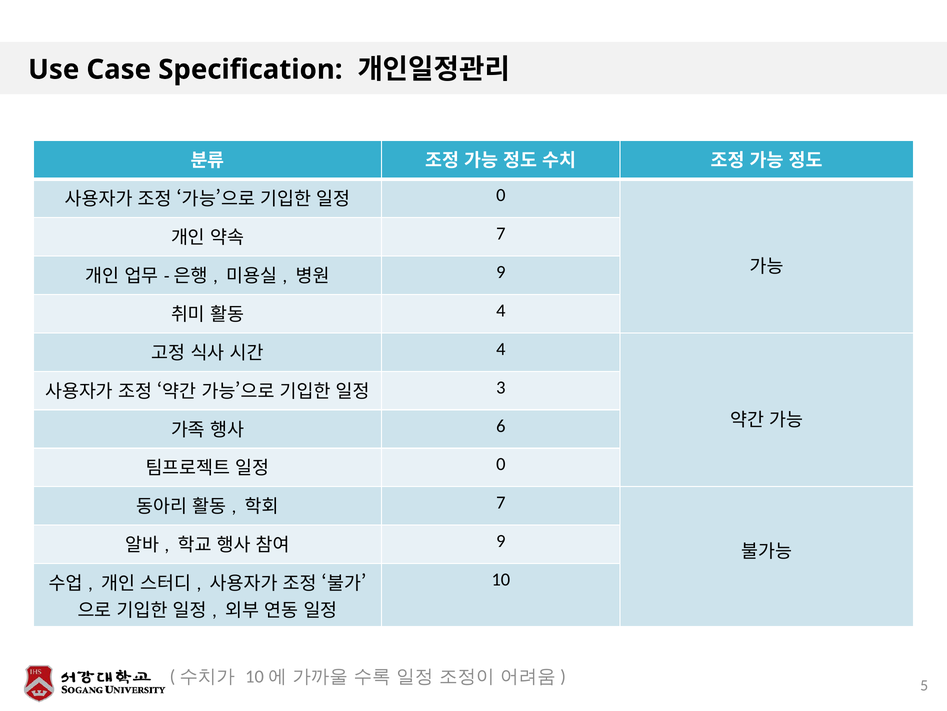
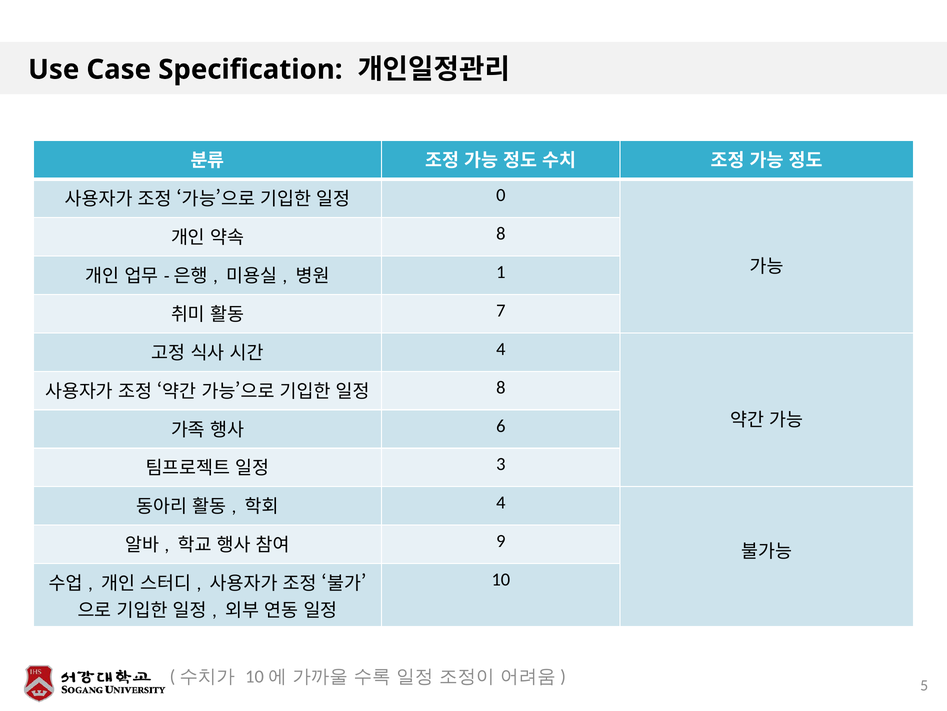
7: 7 -> 8 (501, 234)
9: 9 -> 1 (501, 272)
4: 4 -> 7 (501, 310)
3: 3 -> 8 (501, 387)
0: 0 -> 3 (501, 464)
7: 7 -> 4 (501, 502)
